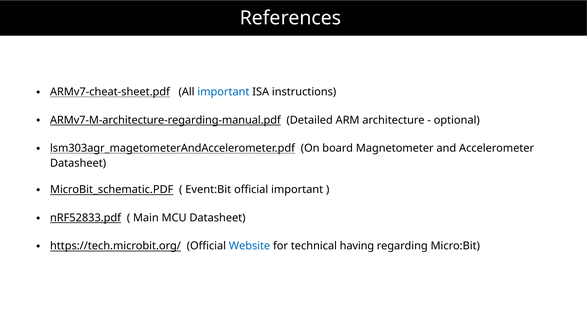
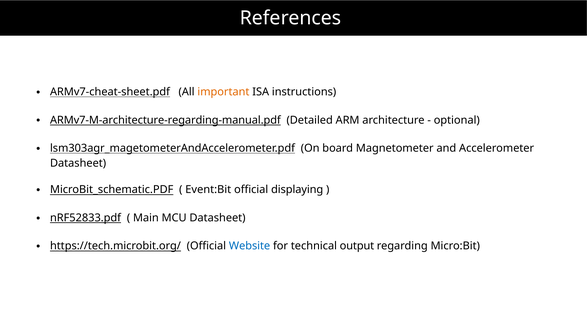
important colour: blue -> orange (223, 92)
official important: important -> displaying (297, 190)
having: having -> output (357, 246)
